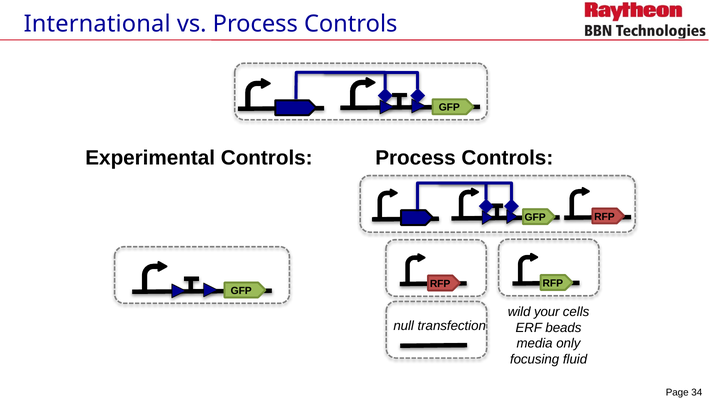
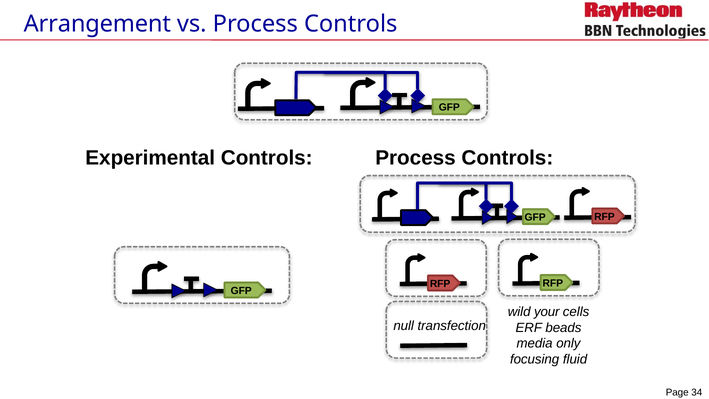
International: International -> Arrangement (97, 24)
